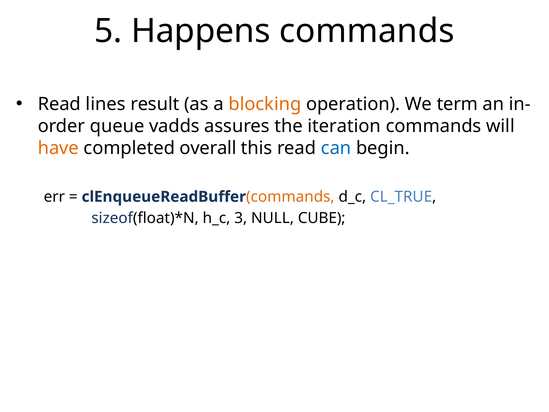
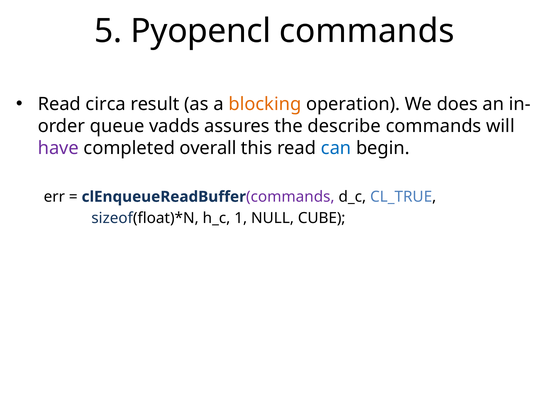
Happens: Happens -> Pyopencl (201, 31)
lines: lines -> circa (106, 104)
term: term -> does (457, 104)
iteration: iteration -> describe (344, 126)
have colour: orange -> purple (58, 148)
commands colour: orange -> purple (290, 197)
3: 3 -> 1 (241, 218)
